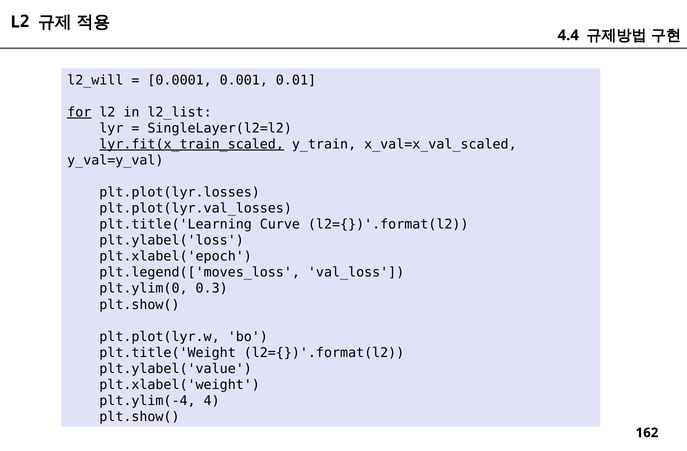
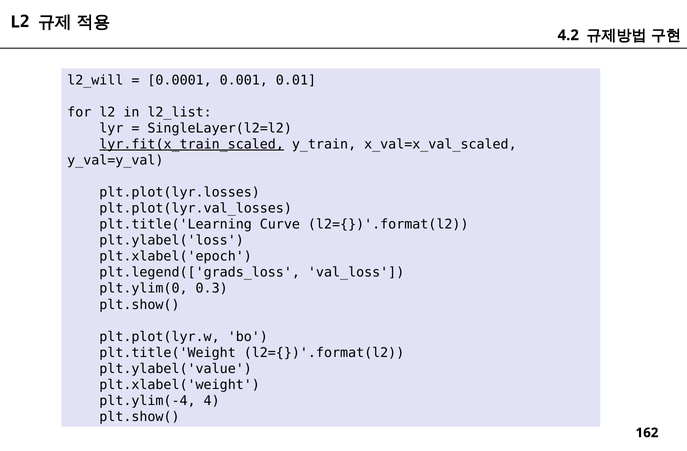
4.4: 4.4 -> 4.2 (568, 35)
for underline: present -> none (79, 112)
plt.legend(['moves_loss: plt.legend(['moves_loss -> plt.legend(['grads_loss (200, 273)
